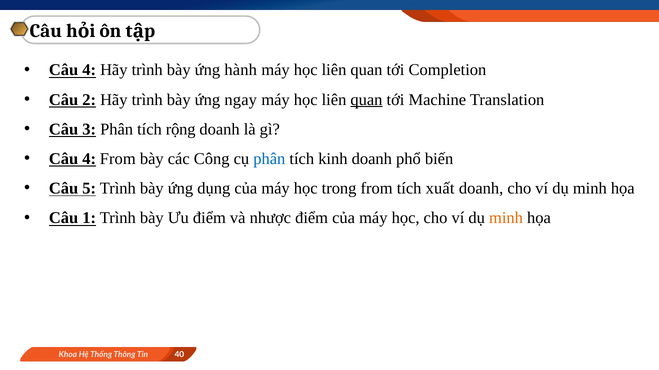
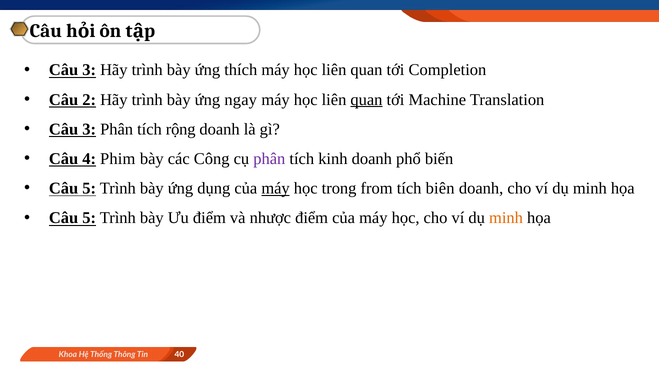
4: 4 -> 3 (89, 70)
hành: hành -> thích (241, 70)
4 From: From -> Phim (118, 159)
phân colour: blue -> purple (269, 159)
máy underline: none -> present (276, 189)
xuất: xuất -> biên (440, 189)
1: 1 -> 5 (89, 218)
